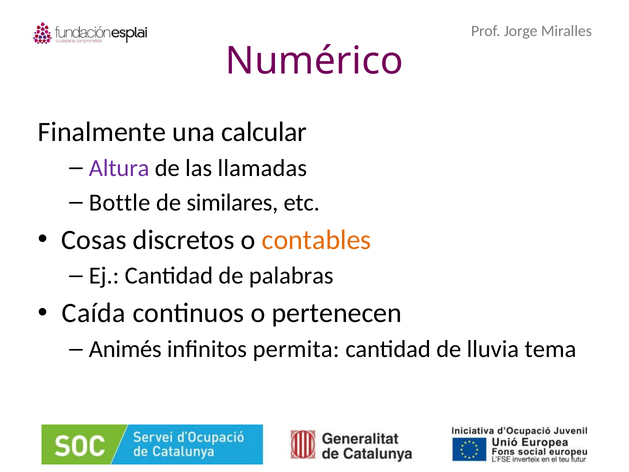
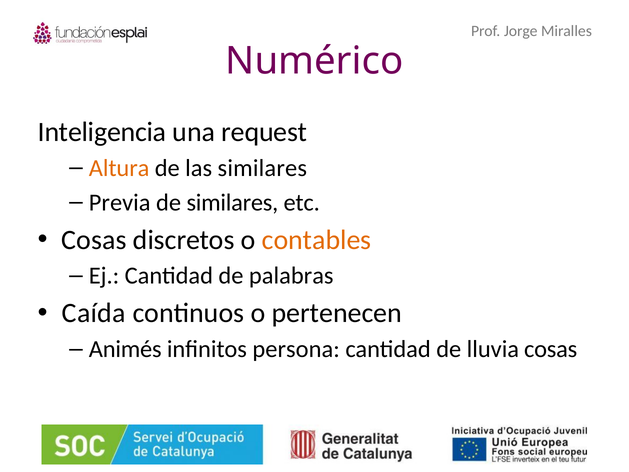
Finalmente: Finalmente -> Inteligencia (102, 132)
calcular: calcular -> request (264, 132)
Altura colour: purple -> orange (119, 168)
las llamadas: llamadas -> similares (262, 168)
Bottle: Bottle -> Previa (120, 202)
permita: permita -> persona (296, 349)
lluvia tema: tema -> cosas (551, 349)
